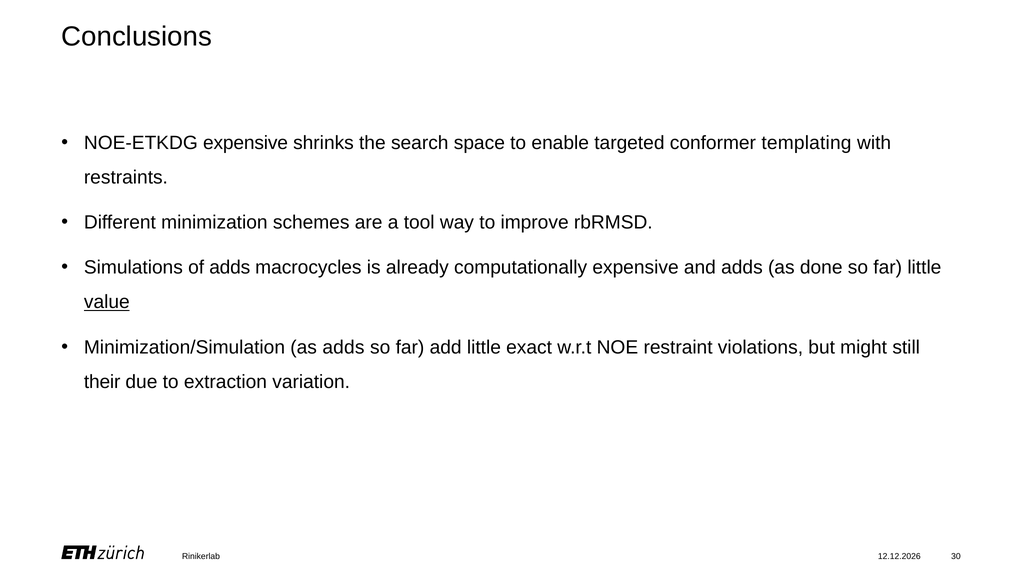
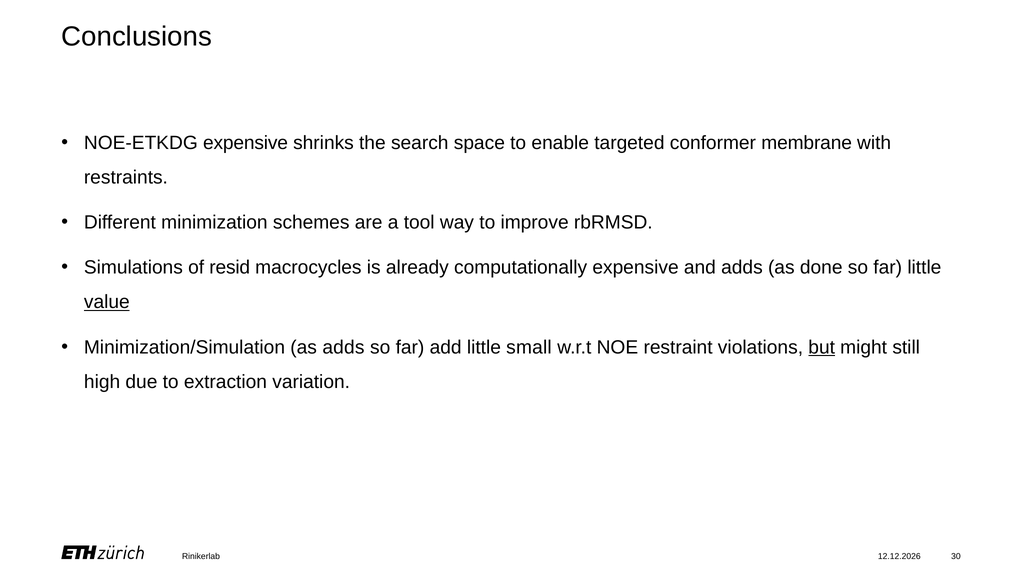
templating: templating -> membrane (807, 143)
of adds: adds -> resid (230, 268)
exact: exact -> small (529, 347)
but underline: none -> present (822, 347)
their: their -> high (102, 382)
